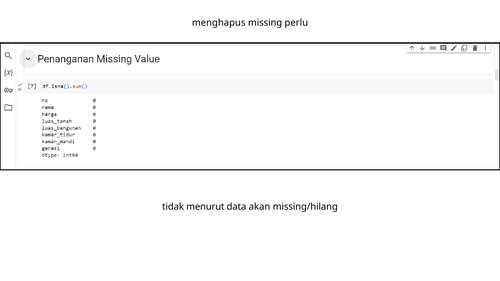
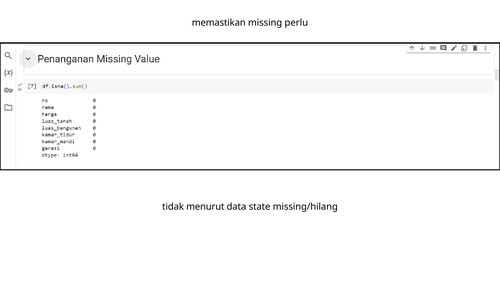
menghapus: menghapus -> memastikan (219, 23)
akan: akan -> state (260, 207)
